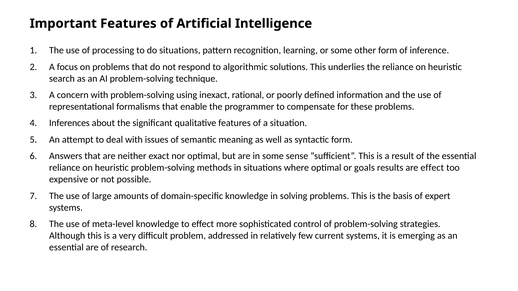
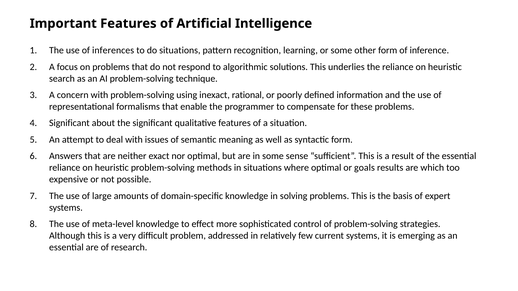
processing: processing -> inferences (113, 50)
Inferences: Inferences -> Significant (69, 123)
are effect: effect -> which (432, 168)
